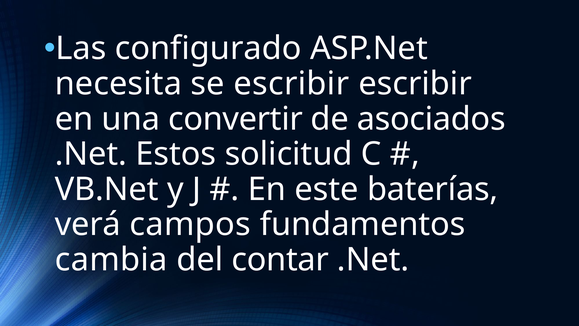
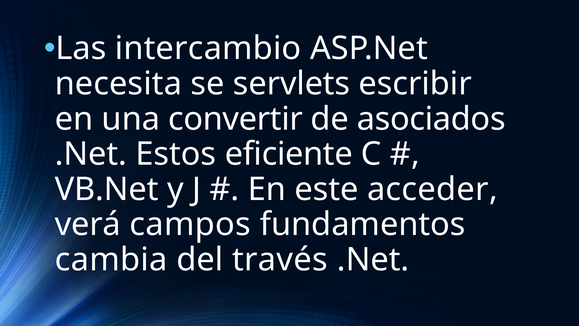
configurado: configurado -> intercambio (208, 49)
se escribir: escribir -> servlets (292, 84)
solicitud: solicitud -> eficiente (289, 154)
baterías: baterías -> acceder (432, 189)
contar: contar -> través (280, 260)
